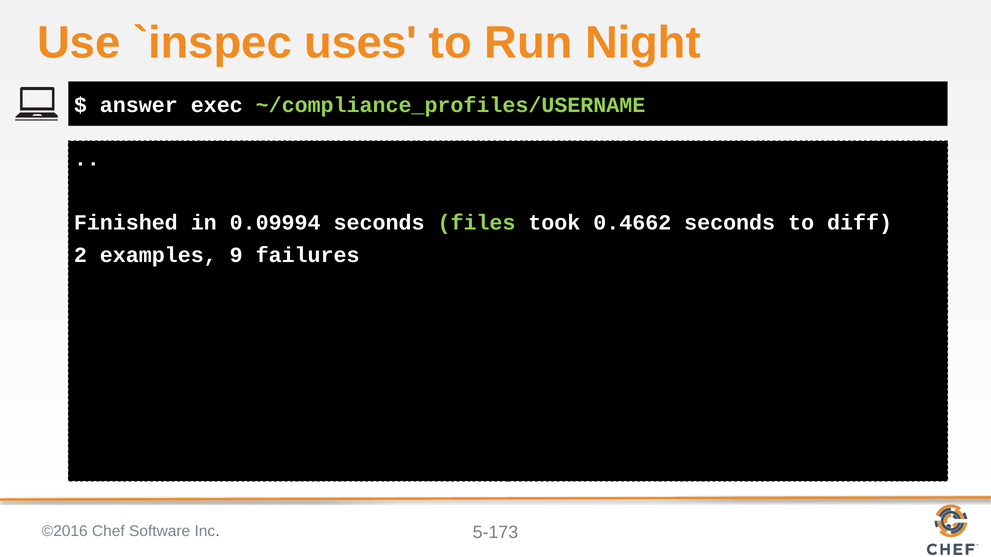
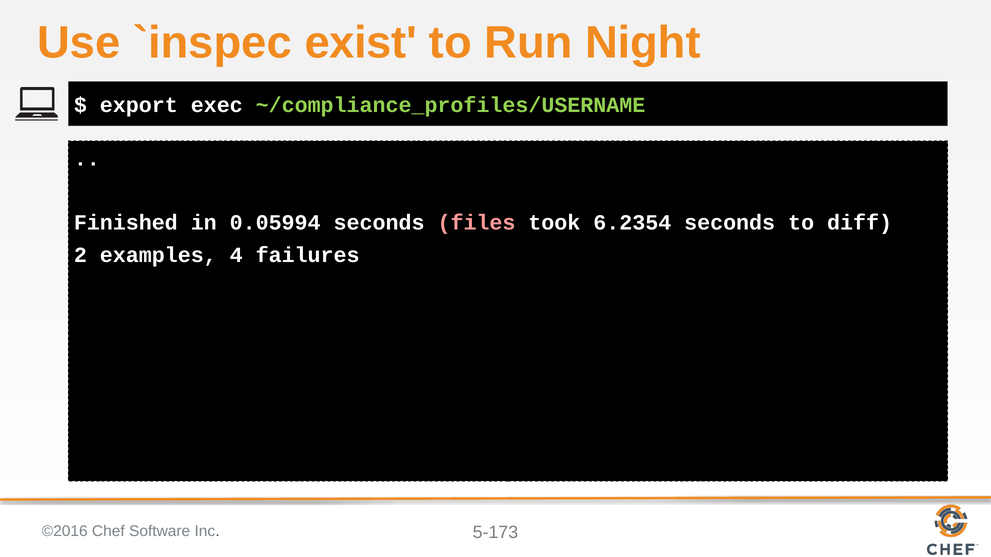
uses: uses -> exist (361, 43)
answer: answer -> export (139, 105)
0.09994: 0.09994 -> 0.05994 (275, 223)
files colour: light green -> pink (477, 223)
0.4662: 0.4662 -> 6.2354 (632, 223)
9: 9 -> 4 (236, 255)
